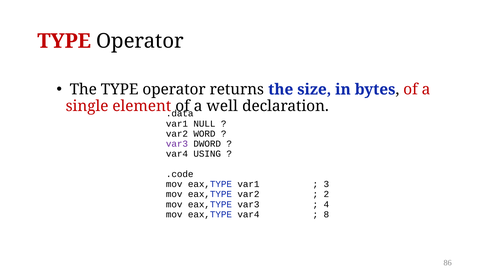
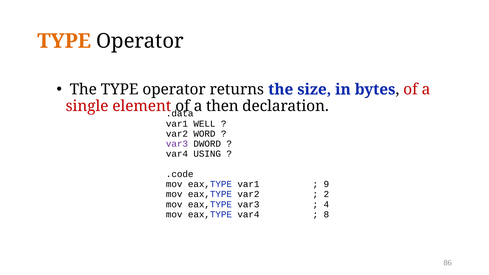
TYPE colour: red -> orange (64, 41)
well: well -> then (222, 106)
NULL: NULL -> WELL (204, 124)
3: 3 -> 9 (326, 184)
